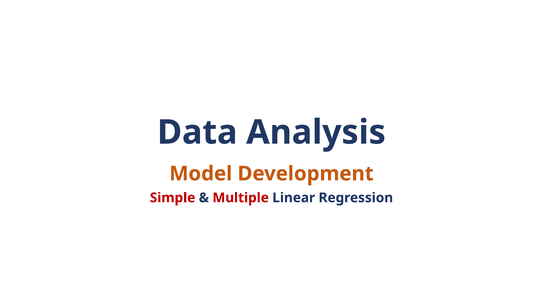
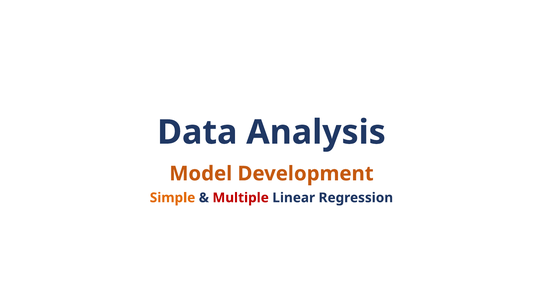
Simple colour: red -> orange (173, 197)
